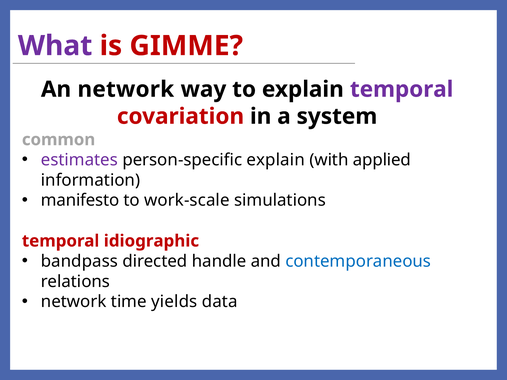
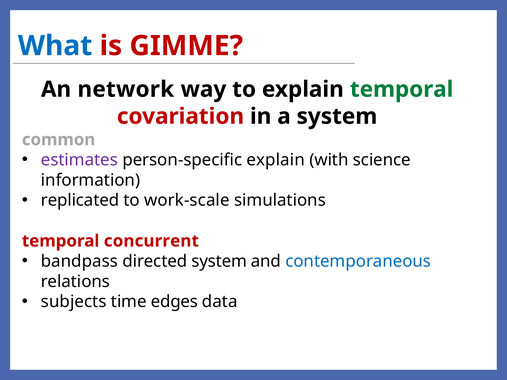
What colour: purple -> blue (55, 46)
temporal colour: purple -> green (402, 89)
applied: applied -> science (382, 160)
manifesto: manifesto -> replicated (80, 201)
idiographic: idiographic -> concurrent (151, 241)
directed handle: handle -> system (219, 261)
network: network -> subjects (74, 302)
yields: yields -> edges (174, 302)
